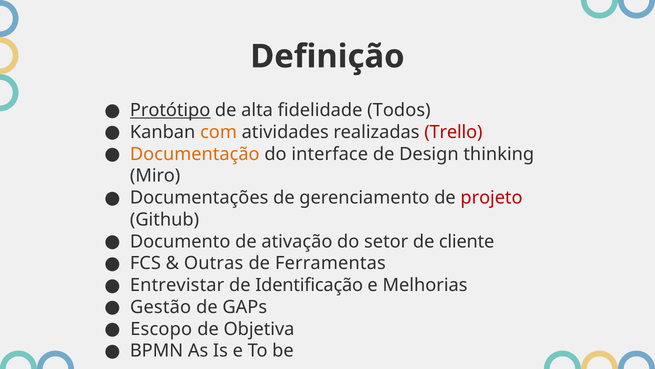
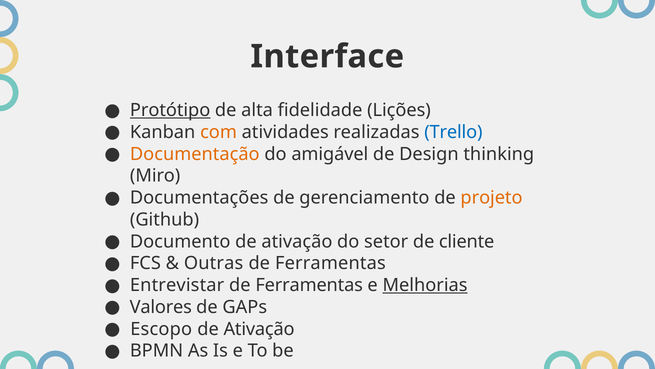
Definição: Definição -> Interface (327, 56)
Todos: Todos -> Lições (399, 110)
Trello colour: red -> blue (453, 132)
interface: interface -> amigável (330, 154)
projeto colour: red -> orange (492, 197)
Identificação: Identificação -> Ferramentas (309, 285)
Melhorias underline: none -> present (425, 285)
Gestão: Gestão -> Valores (161, 307)
Objetiva: Objetiva -> Ativação (259, 329)
